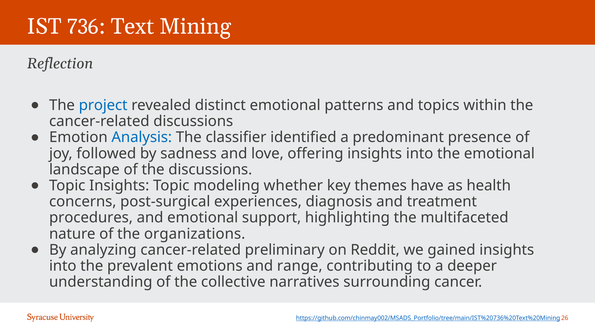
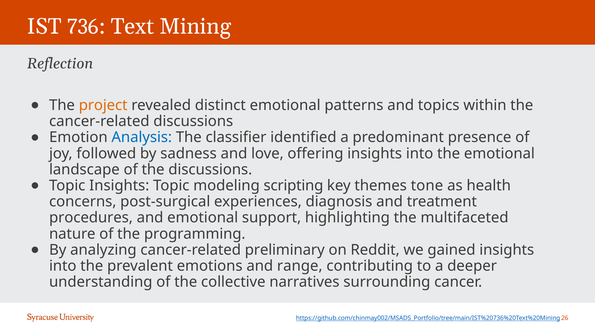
project colour: blue -> orange (103, 105)
whether: whether -> scripting (293, 185)
have: have -> tone (427, 185)
organizations: organizations -> programming (195, 234)
